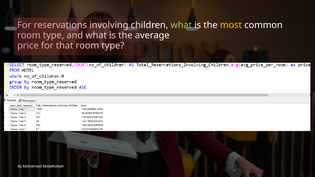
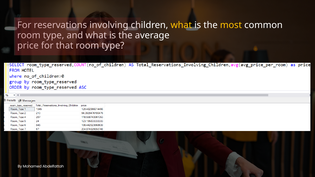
what colour: light green -> yellow (181, 25)
